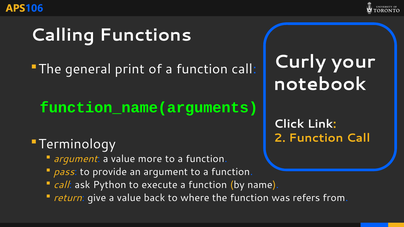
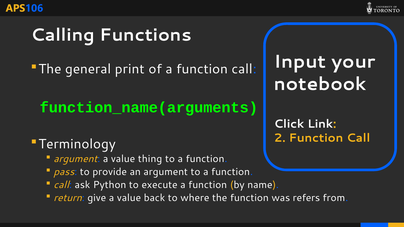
Curly: Curly -> Input (300, 62)
more: more -> thing (150, 159)
